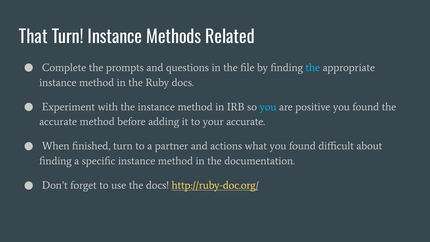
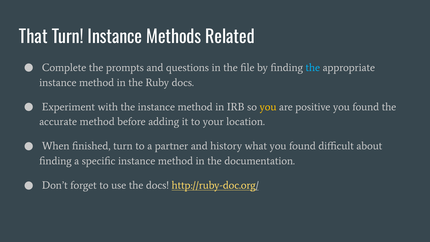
you colour: light blue -> yellow (268, 107)
your accurate: accurate -> location (246, 122)
actions: actions -> history (226, 146)
